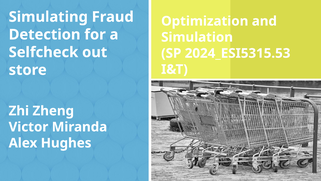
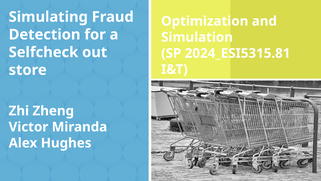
2024_ESI5315.53: 2024_ESI5315.53 -> 2024_ESI5315.81 (238, 53)
